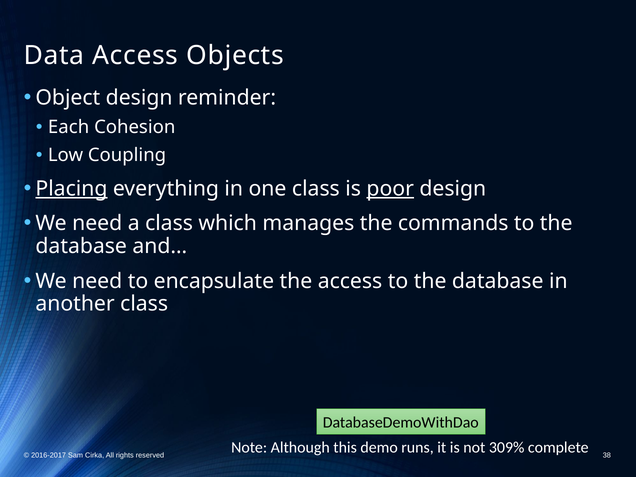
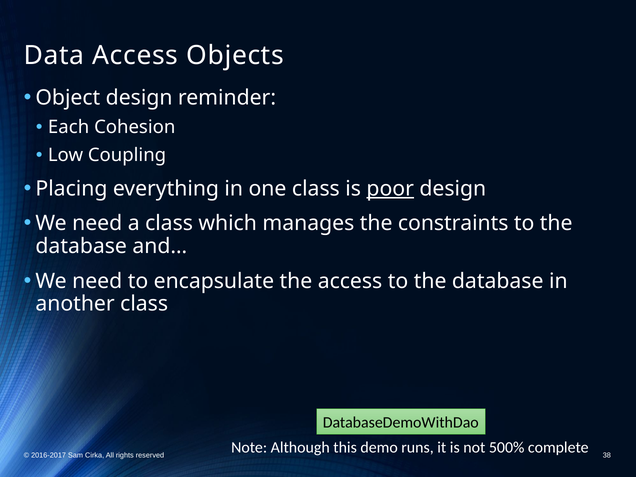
Placing underline: present -> none (71, 189)
commands: commands -> constraints (453, 223)
309%: 309% -> 500% (507, 448)
